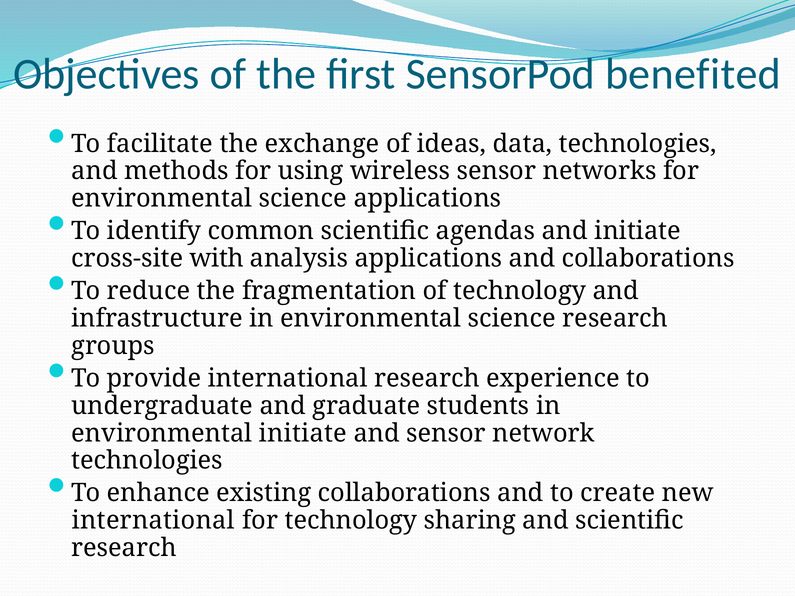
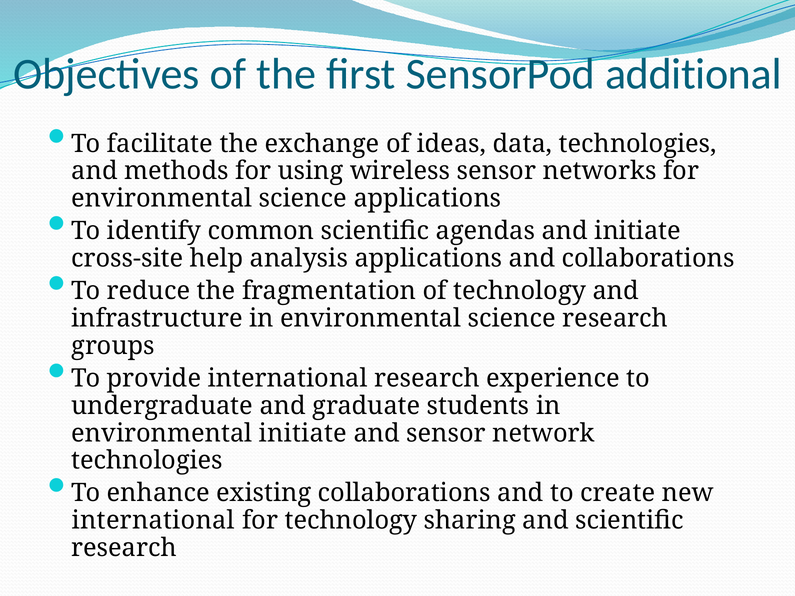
benefited: benefited -> additional (693, 74)
with: with -> help (217, 259)
